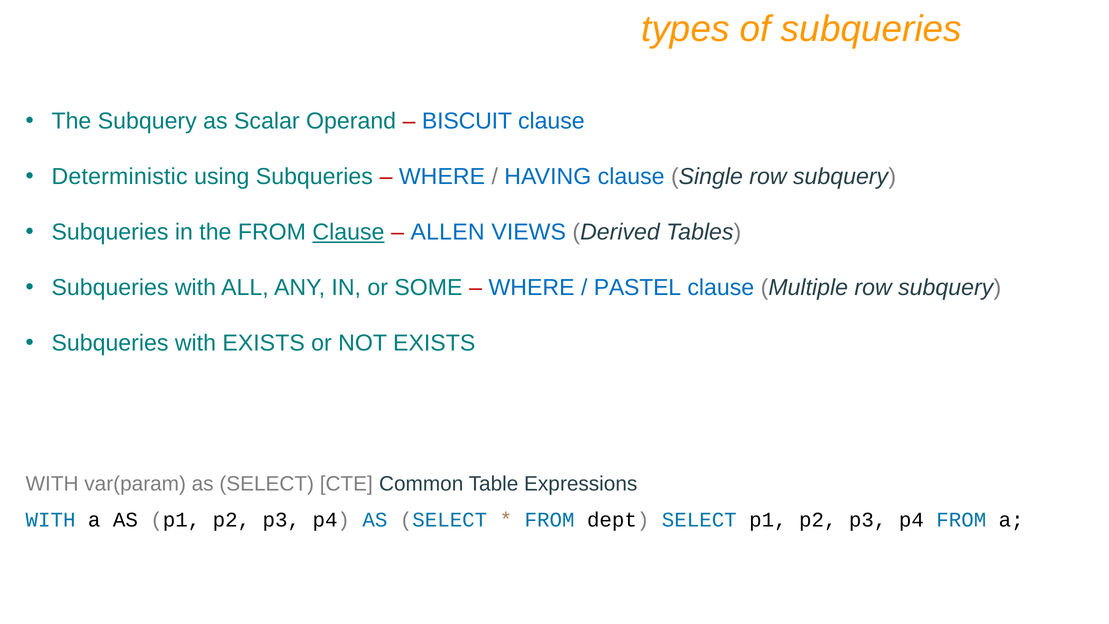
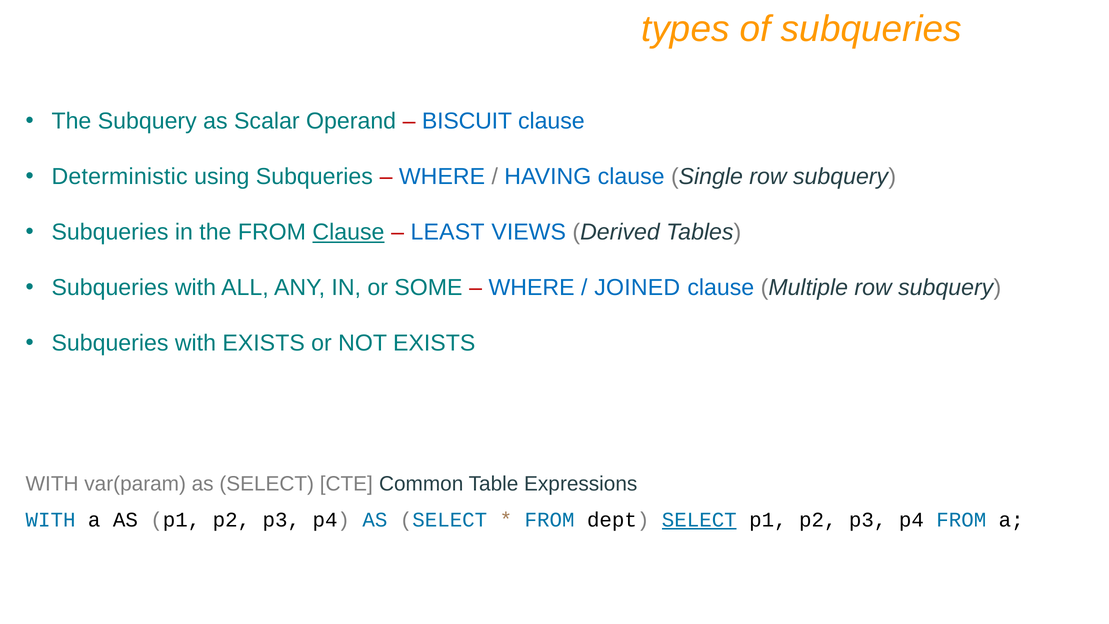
ALLEN: ALLEN -> LEAST (448, 232)
PASTEL: PASTEL -> JOINED (637, 288)
SELECT underline: none -> present (699, 520)
